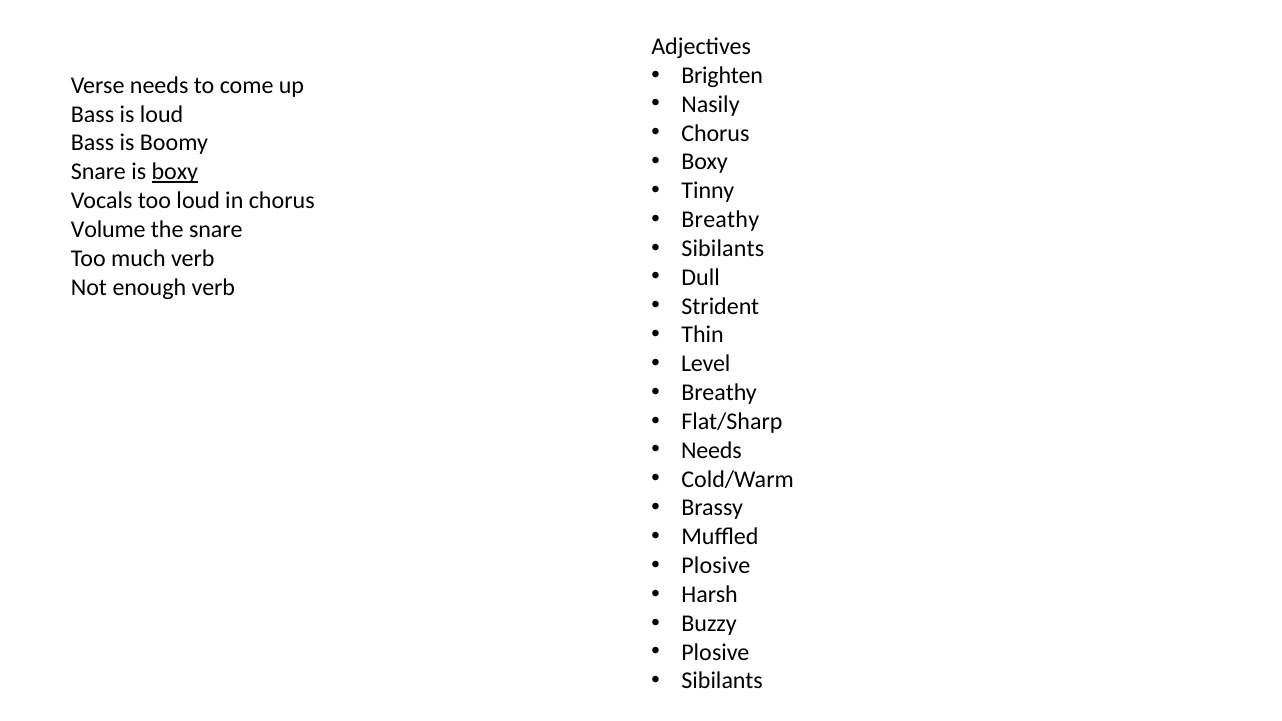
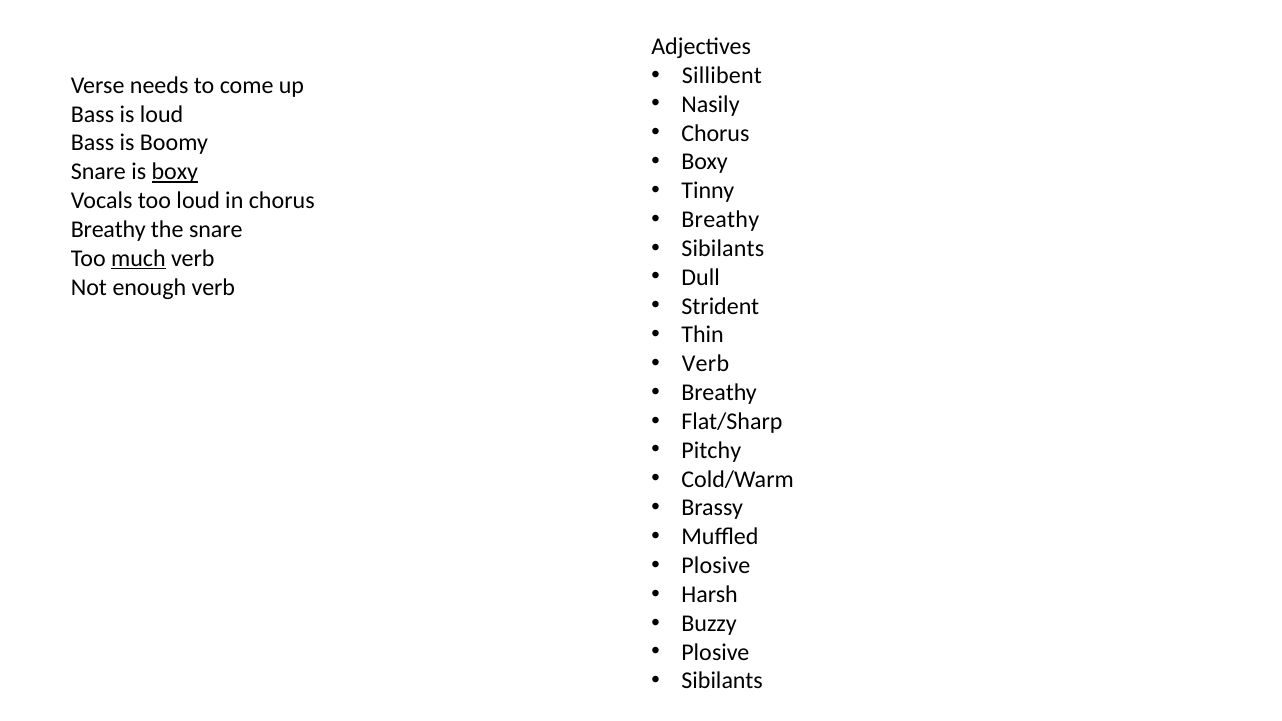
Brighten: Brighten -> Sillibent (722, 75)
Volume: Volume -> Breathy (108, 230)
much underline: none -> present (138, 258)
Level: Level -> Verb (706, 364)
Needs: Needs -> Pitchy (711, 450)
